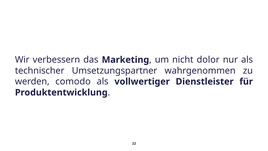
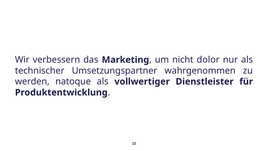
comodo: comodo -> natoque (73, 81)
